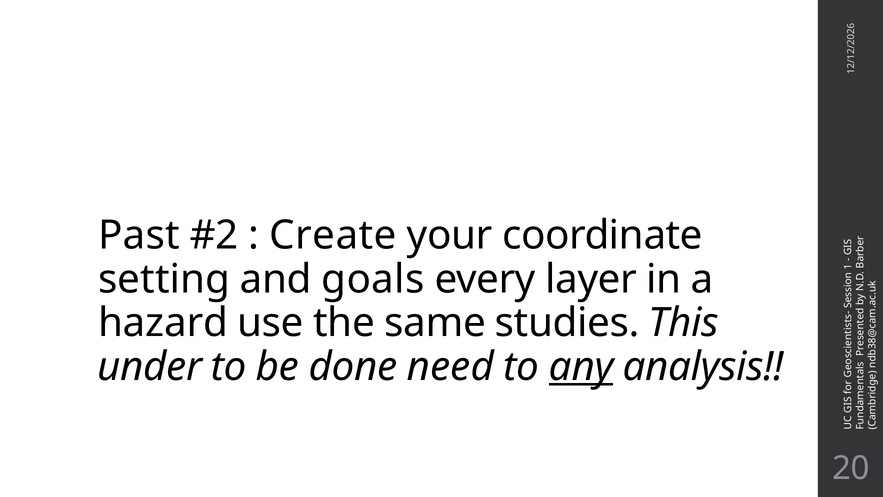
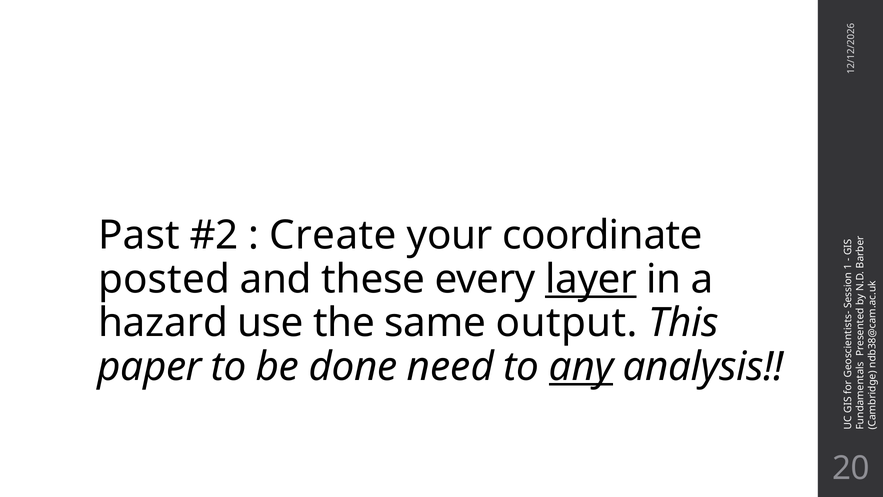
setting: setting -> posted (164, 279)
goals: goals -> these (373, 279)
layer underline: none -> present (591, 279)
studies: studies -> output (567, 323)
under: under -> paper (150, 367)
